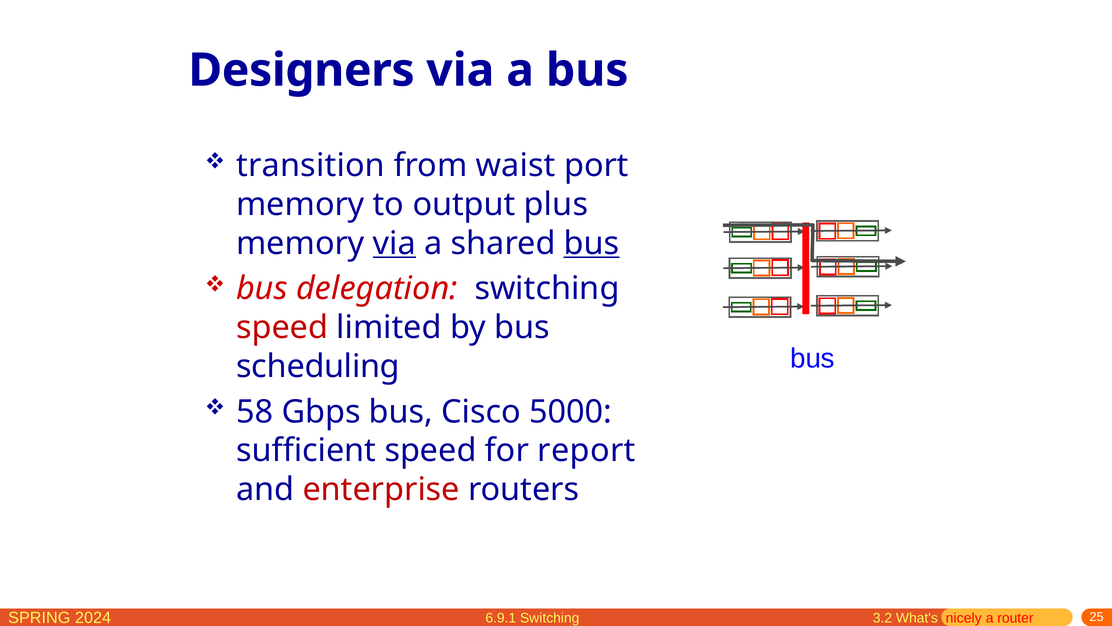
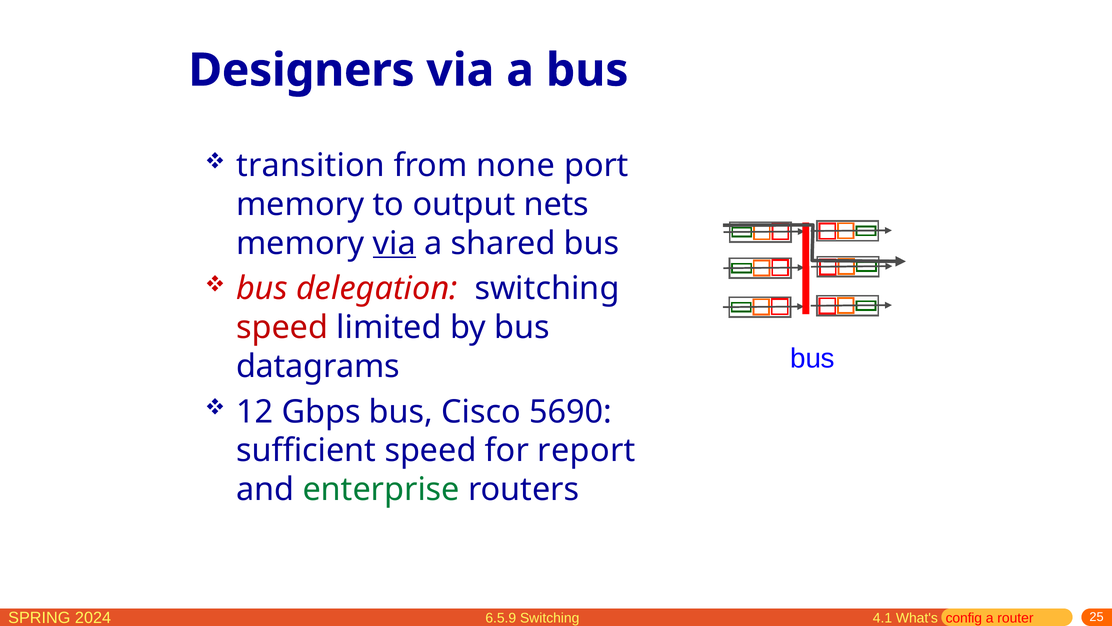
waist: waist -> none (516, 165)
plus: plus -> nets (556, 204)
bus underline: present -> none (591, 243)
scheduling: scheduling -> datagrams (318, 366)
58: 58 -> 12 (255, 411)
5000: 5000 -> 5690 (571, 411)
enterprise colour: red -> green (381, 489)
6.9.1: 6.9.1 -> 6.5.9 (501, 618)
3.2: 3.2 -> 4.1 (882, 618)
nicely: nicely -> config (964, 618)
